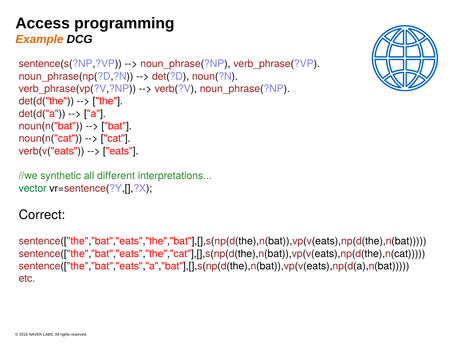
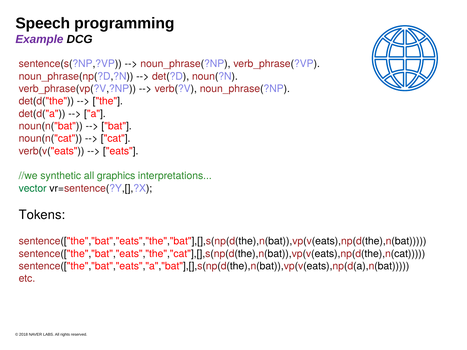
Access: Access -> Speech (43, 23)
Example colour: orange -> purple (39, 39)
different: different -> graphics (116, 176)
Correct: Correct -> Tokens (42, 215)
